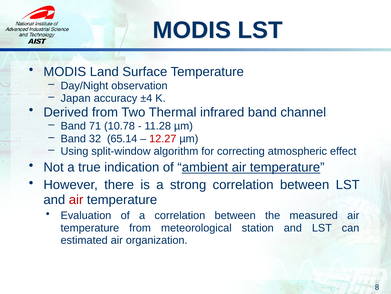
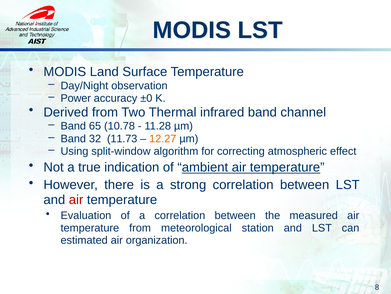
Japan: Japan -> Power (76, 98)
±4: ±4 -> ±0 (146, 98)
71: 71 -> 65 (95, 126)
65.14: 65.14 -> 11.73 (122, 138)
12.27 colour: red -> orange (163, 138)
